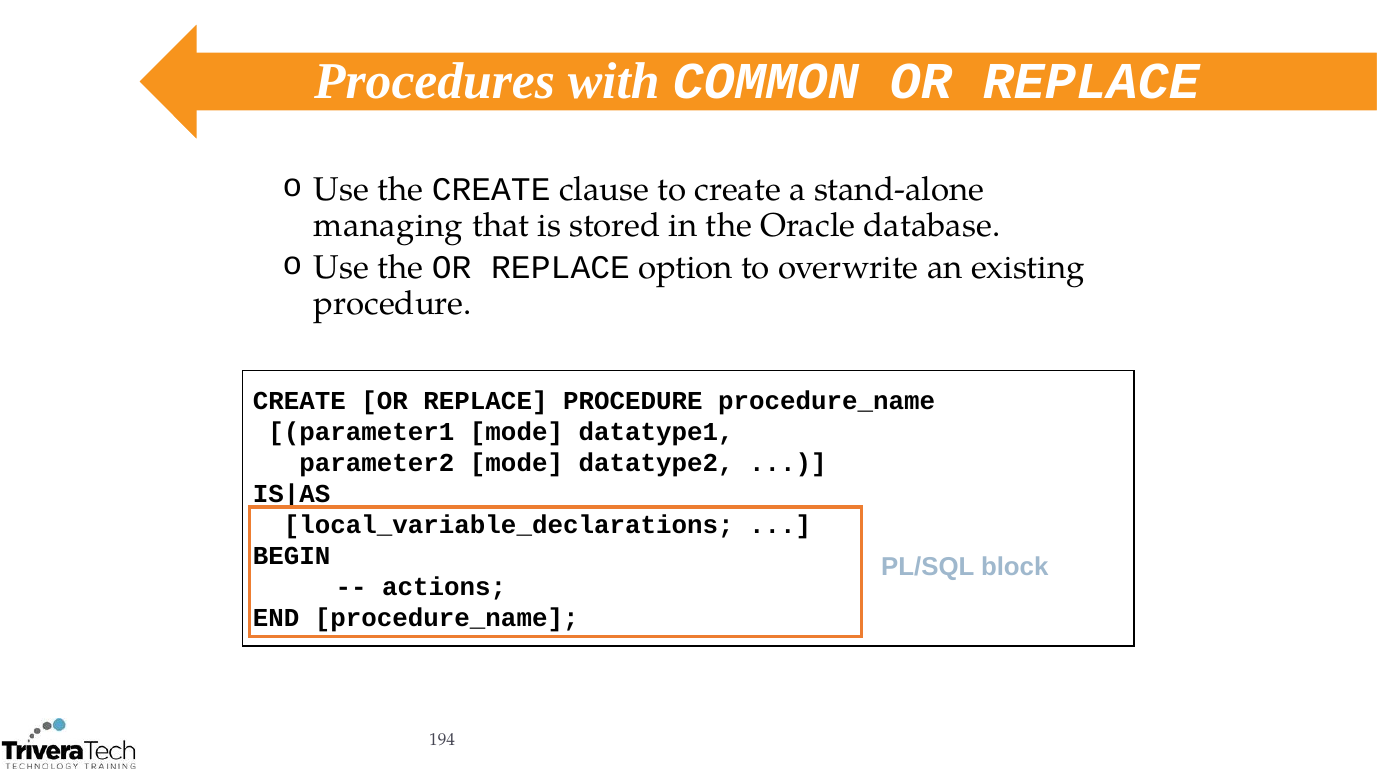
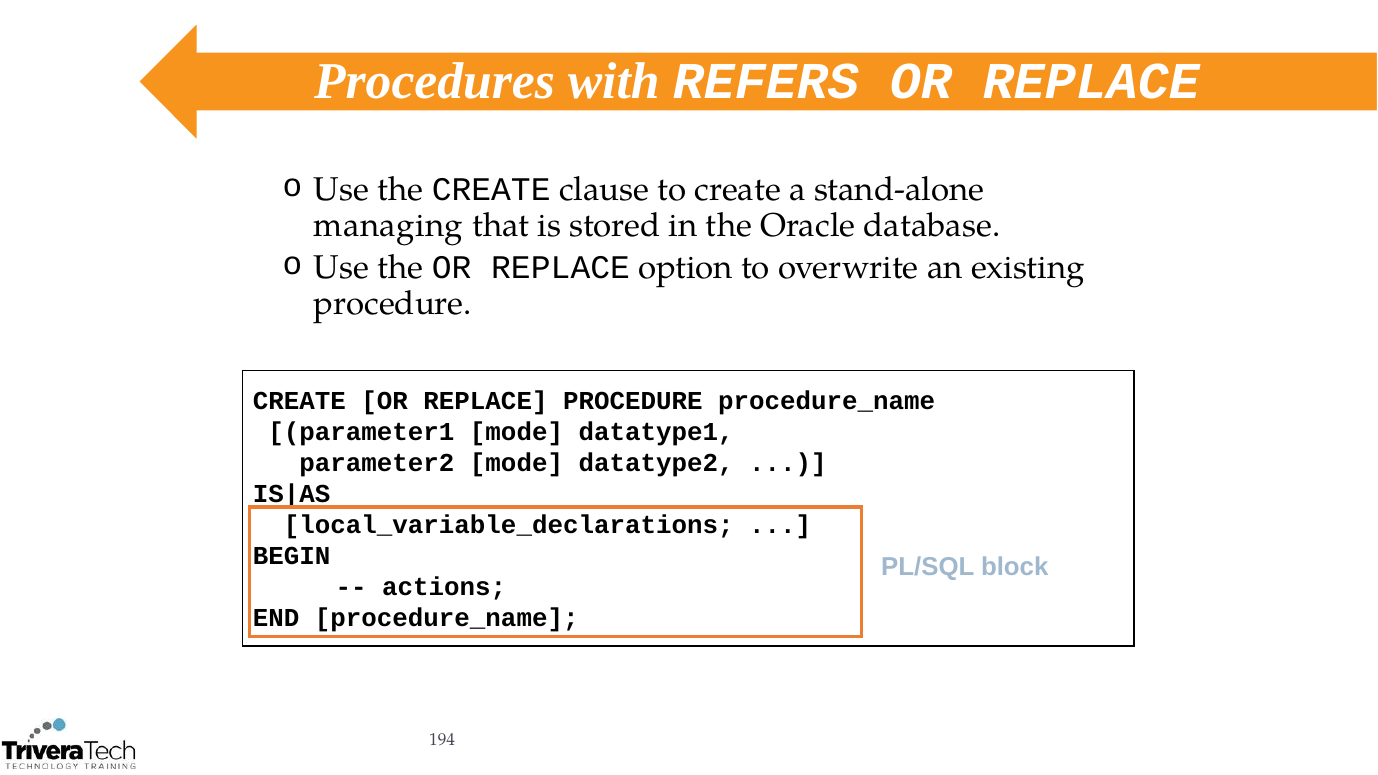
COMMON: COMMON -> REFERS (766, 81)
